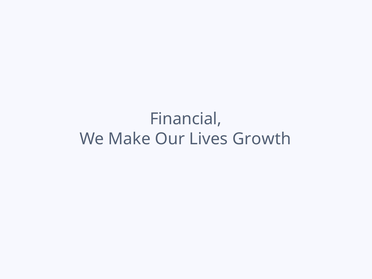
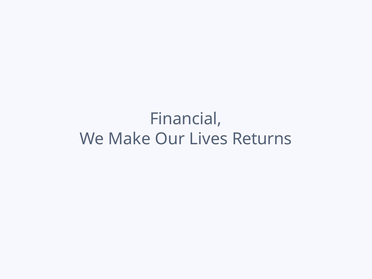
Growth: Growth -> Returns (262, 139)
